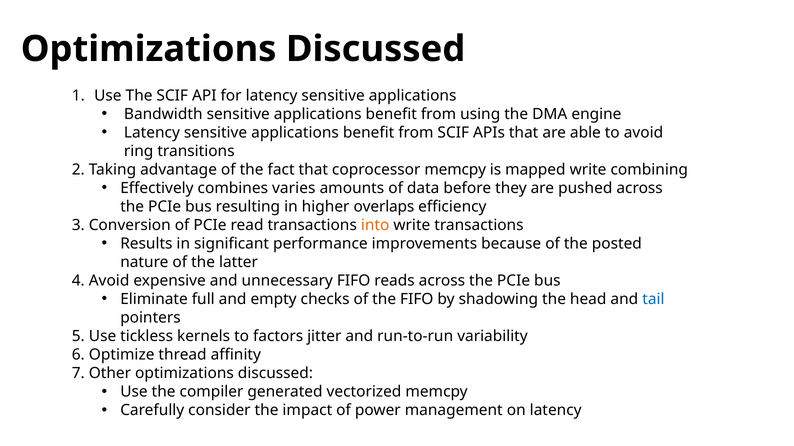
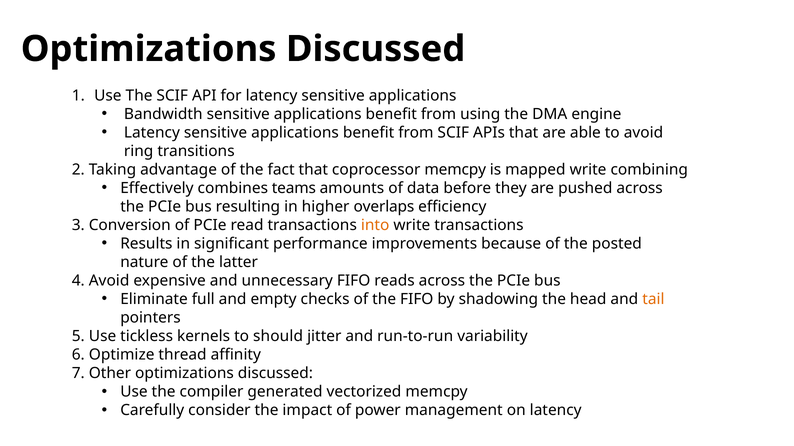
varies: varies -> teams (294, 188)
tail colour: blue -> orange (653, 300)
factors: factors -> should (278, 337)
